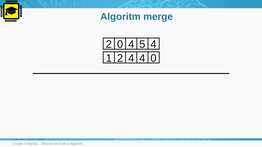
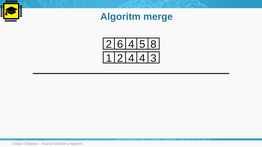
2 0: 0 -> 6 (120, 44)
5 4: 4 -> 8 (154, 44)
4 0: 0 -> 3 (154, 58)
